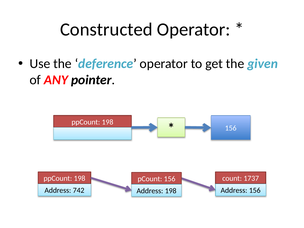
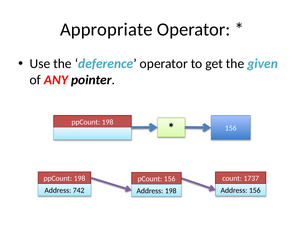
Constructed: Constructed -> Appropriate (106, 29)
